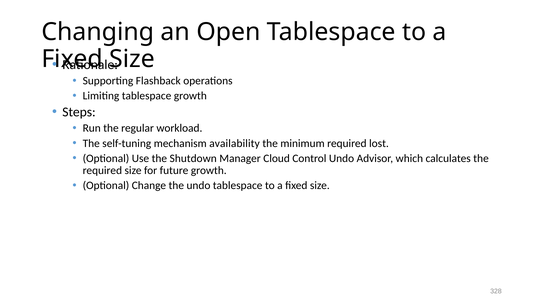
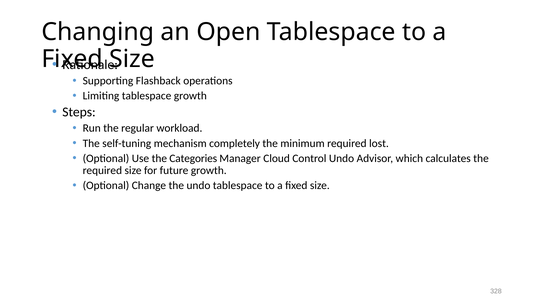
availability: availability -> completely (235, 144)
Shutdown: Shutdown -> Categories (193, 159)
